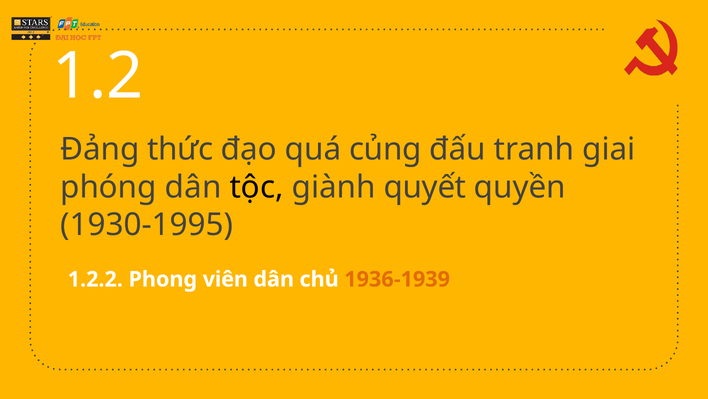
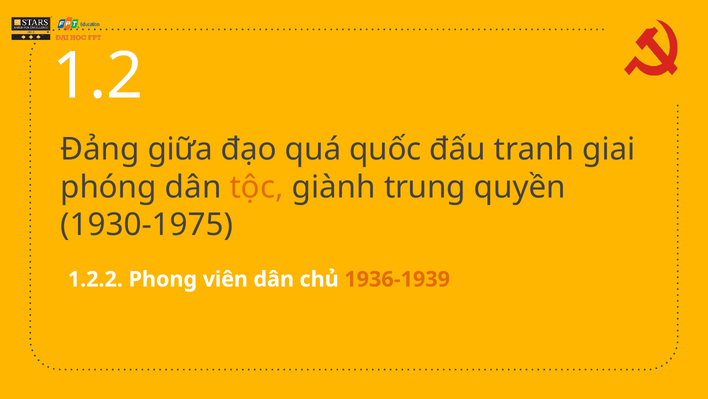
thức: thức -> giữa (180, 149)
củng: củng -> quốc (385, 149)
tộc colour: black -> orange (257, 187)
quyết: quyết -> trung (425, 187)
1930-1995: 1930-1995 -> 1930-1975 (147, 225)
